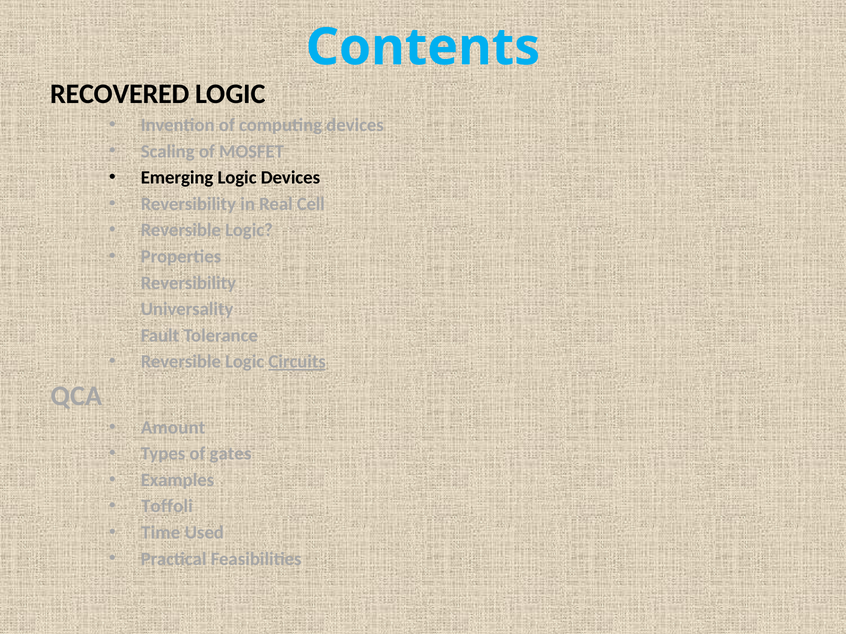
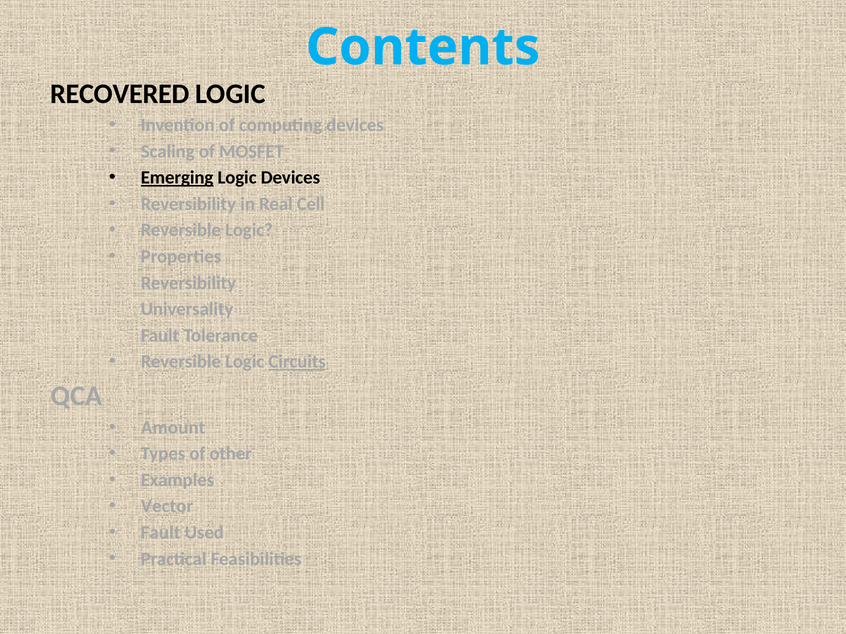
Emerging underline: none -> present (177, 178)
gates: gates -> other (231, 454)
Toffoli: Toffoli -> Vector (167, 507)
Time: Time -> Fault (161, 533)
